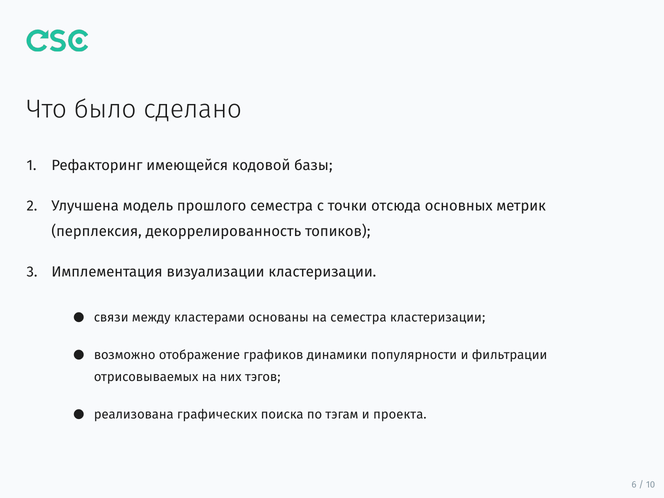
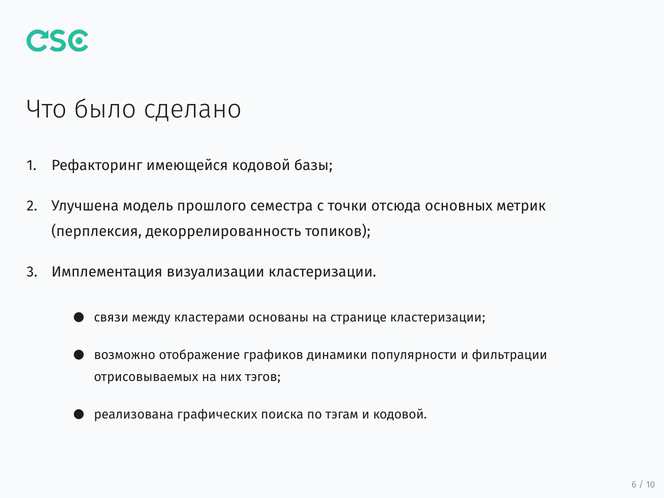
на семестра: семестра -> странице (358, 318)
и проекта: проекта -> кодовой (400, 414)
